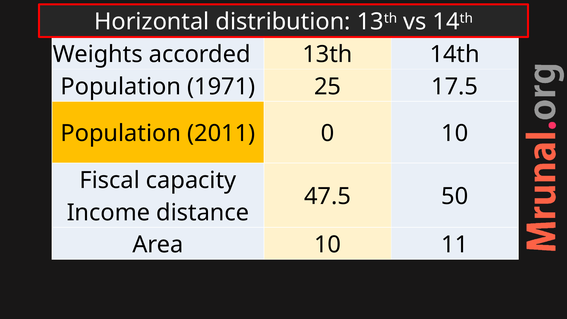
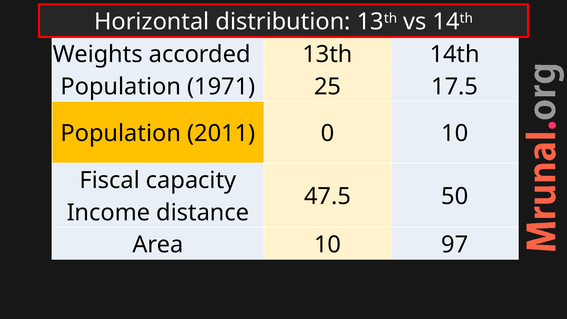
11: 11 -> 97 (455, 245)
